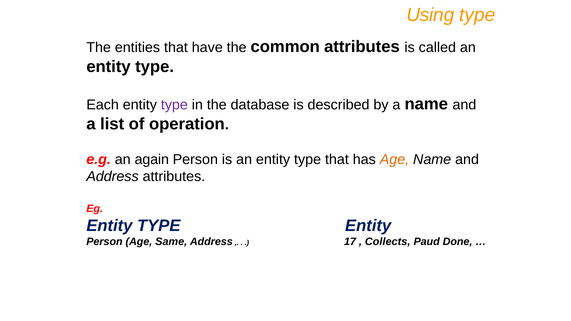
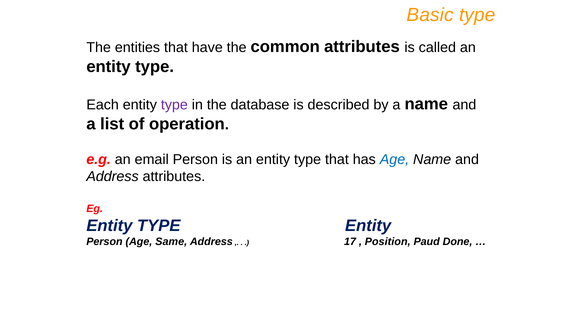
Using: Using -> Basic (430, 15)
again: again -> email (152, 159)
Age colour: orange -> blue (394, 159)
Collects: Collects -> Position (388, 242)
